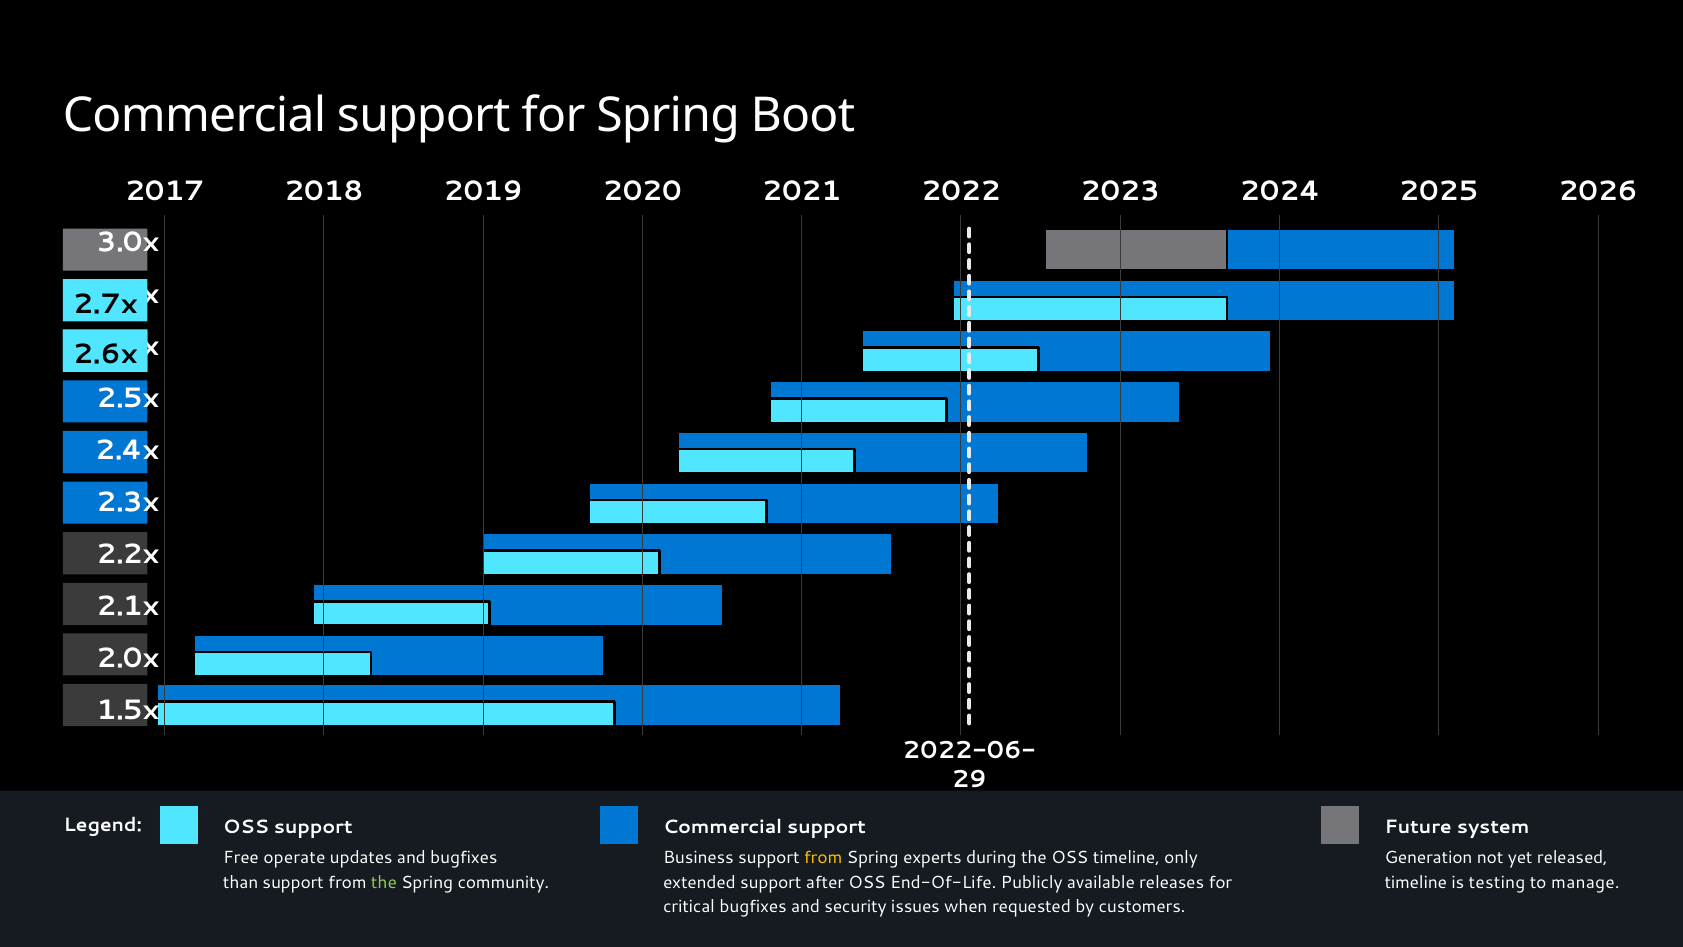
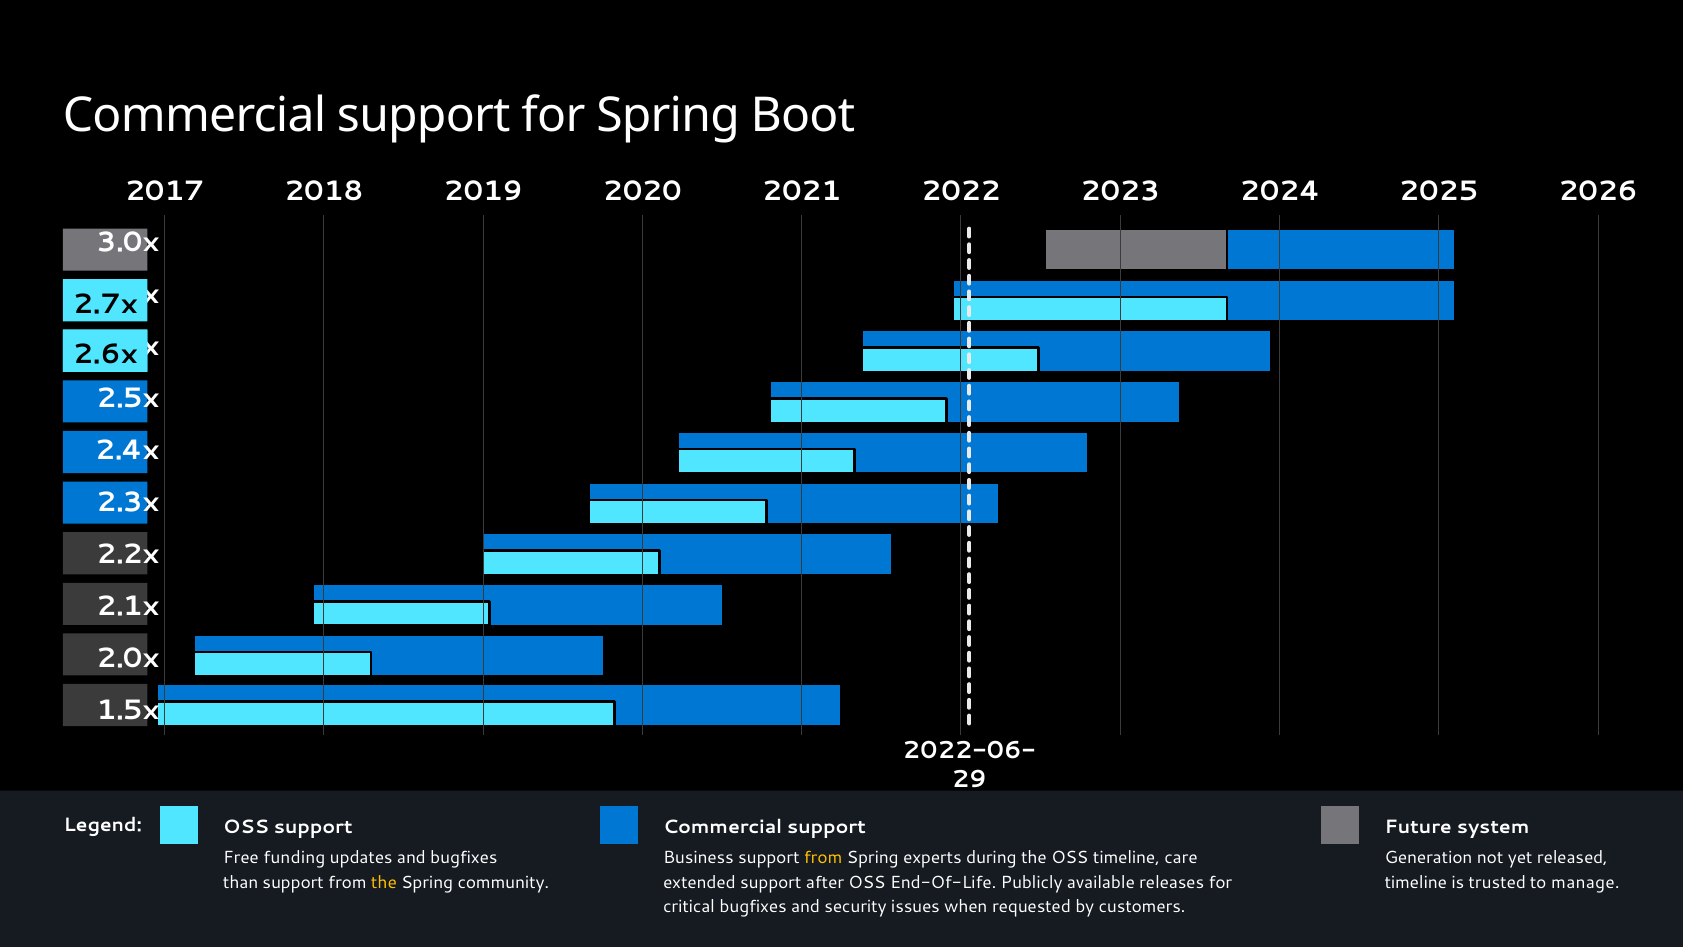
operate: operate -> funding (294, 857)
only: only -> care (1181, 857)
the colour: light green -> yellow (384, 882)
testing: testing -> trusted (1497, 882)
